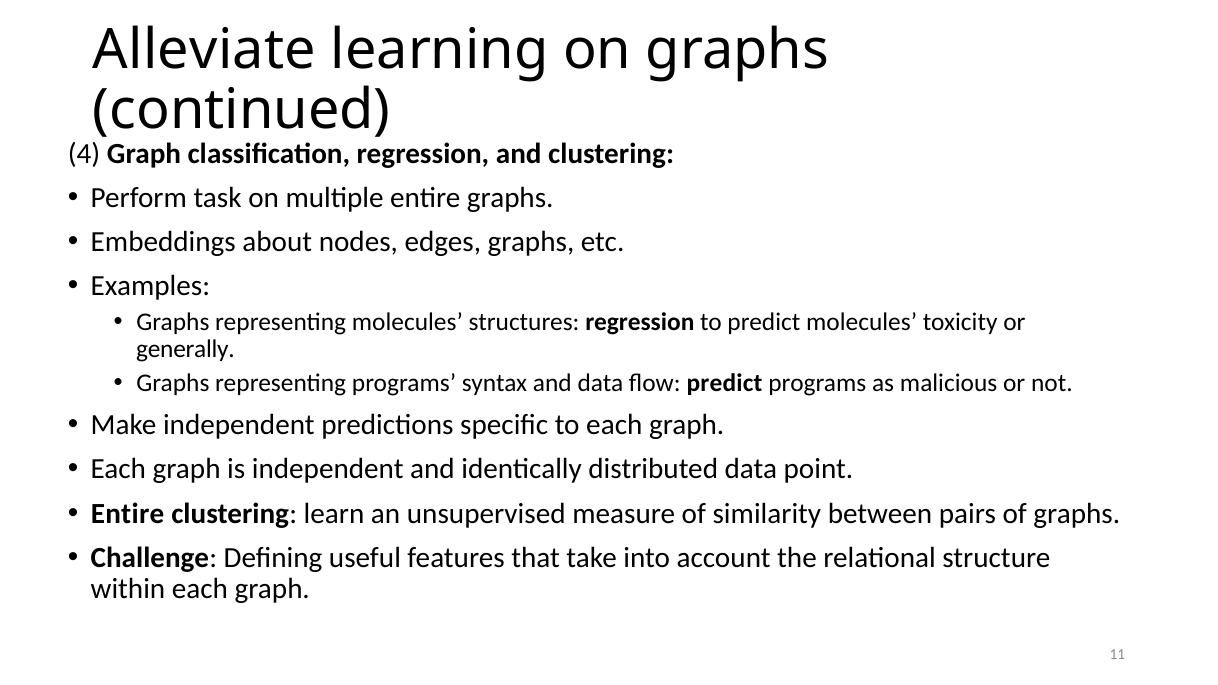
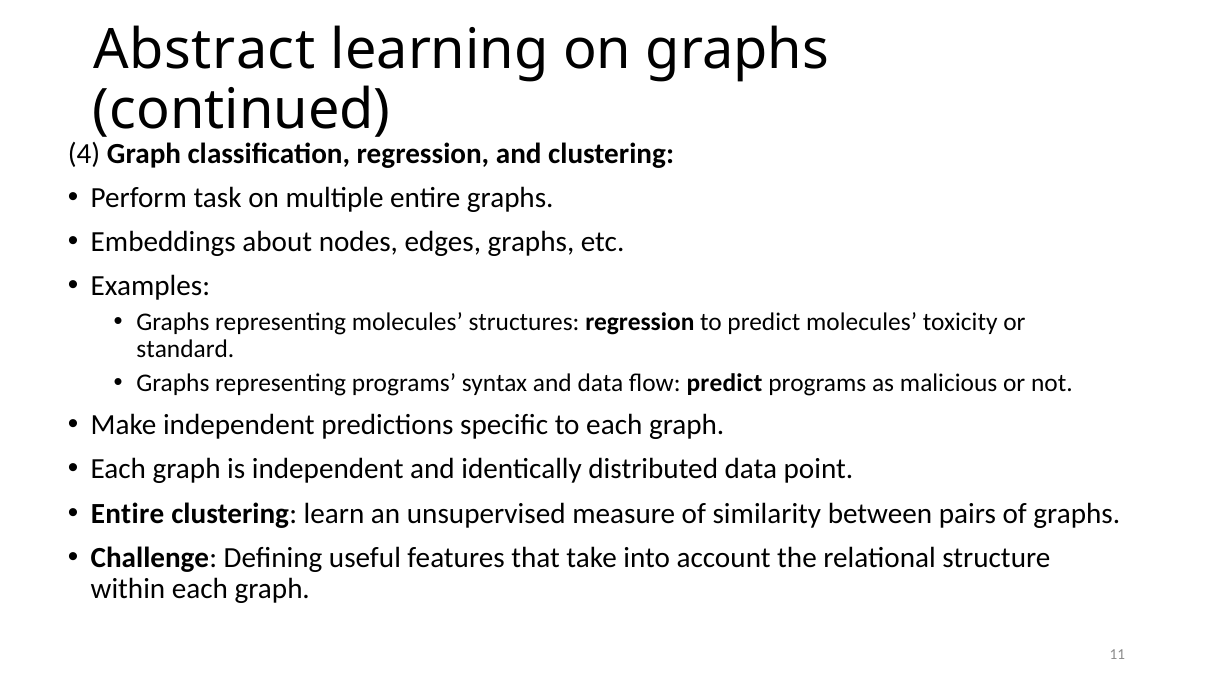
Alleviate: Alleviate -> Abstract (204, 50)
generally: generally -> standard (185, 349)
